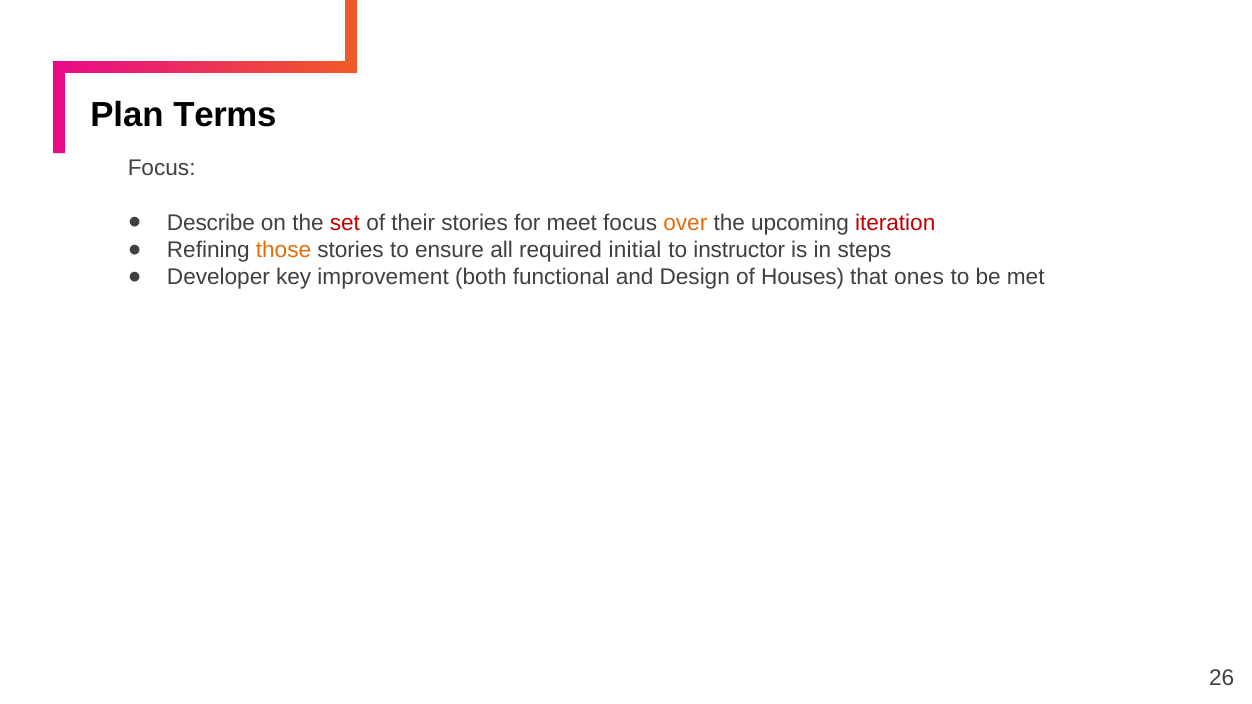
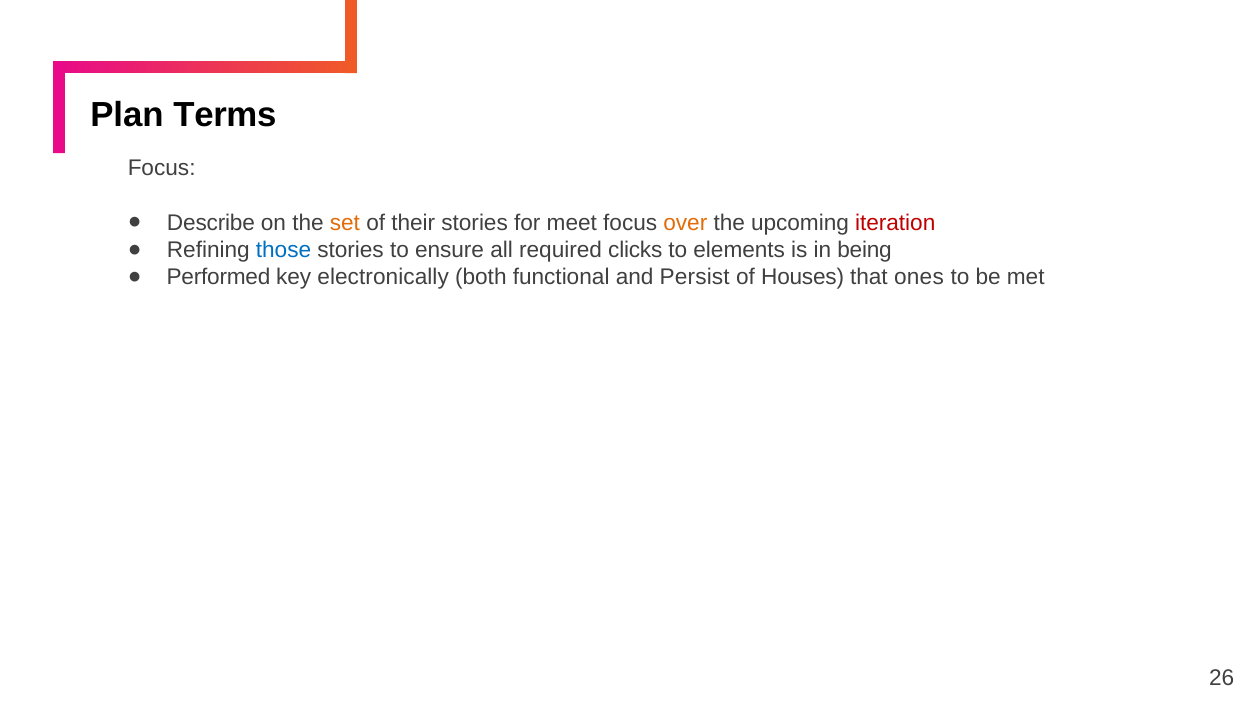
set colour: red -> orange (345, 223)
those colour: orange -> blue (284, 250)
initial: initial -> clicks (635, 250)
instructor: instructor -> elements (739, 250)
steps: steps -> being (865, 250)
Developer: Developer -> Performed (219, 277)
improvement: improvement -> electronically (383, 277)
Design: Design -> Persist (695, 277)
